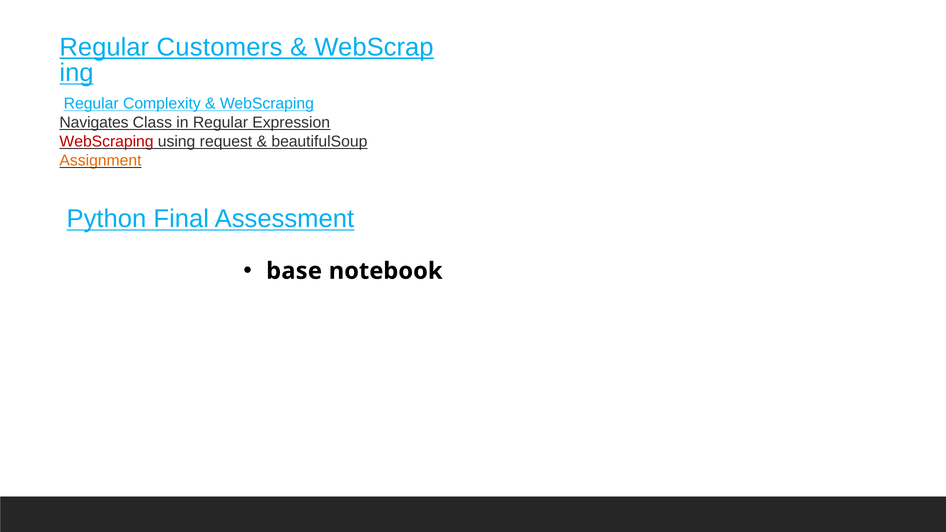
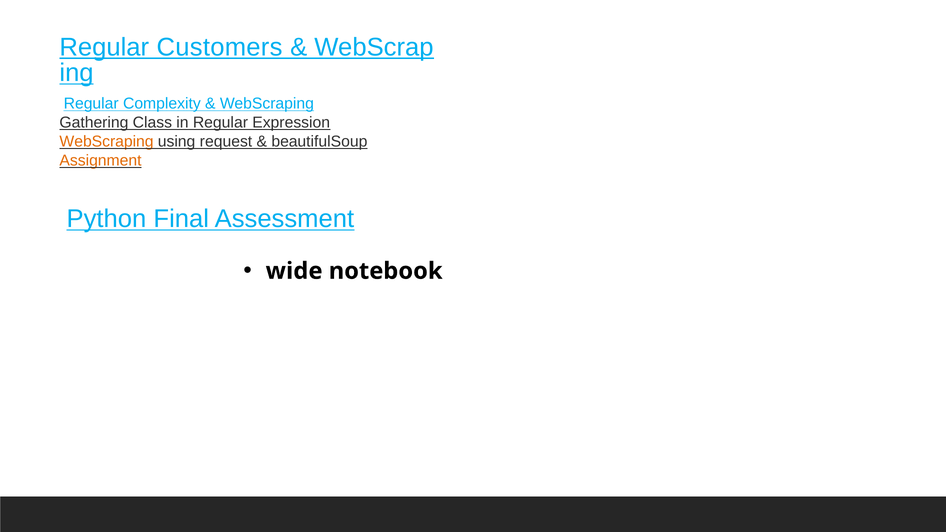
Navigates: Navigates -> Gathering (94, 123)
WebScraping colour: red -> orange (107, 142)
base: base -> wide (294, 271)
